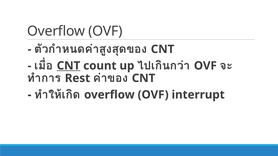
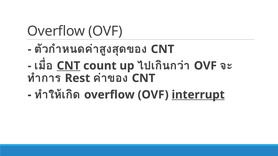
interrupt underline: none -> present (198, 95)
